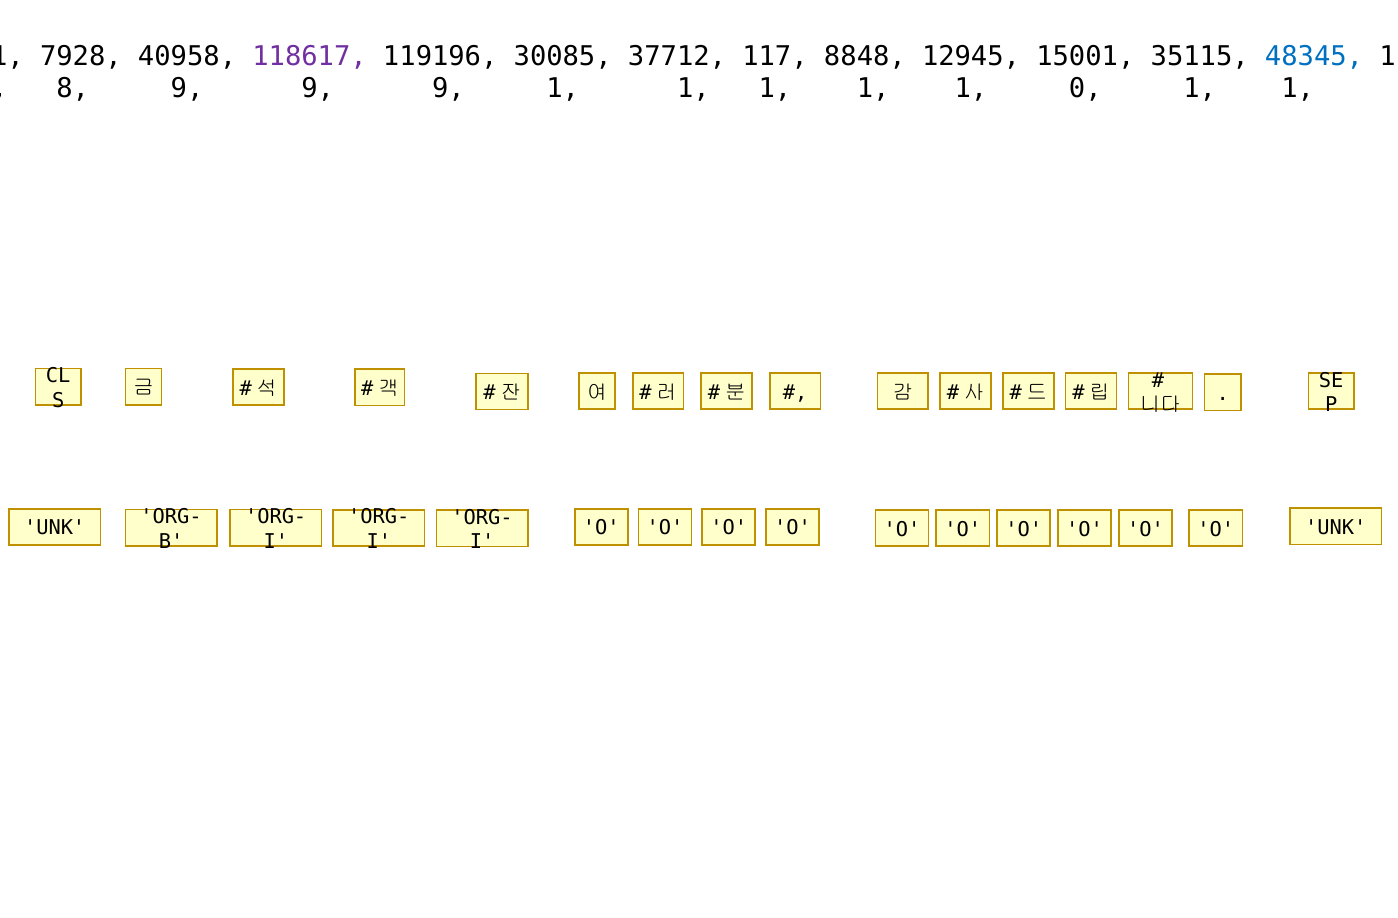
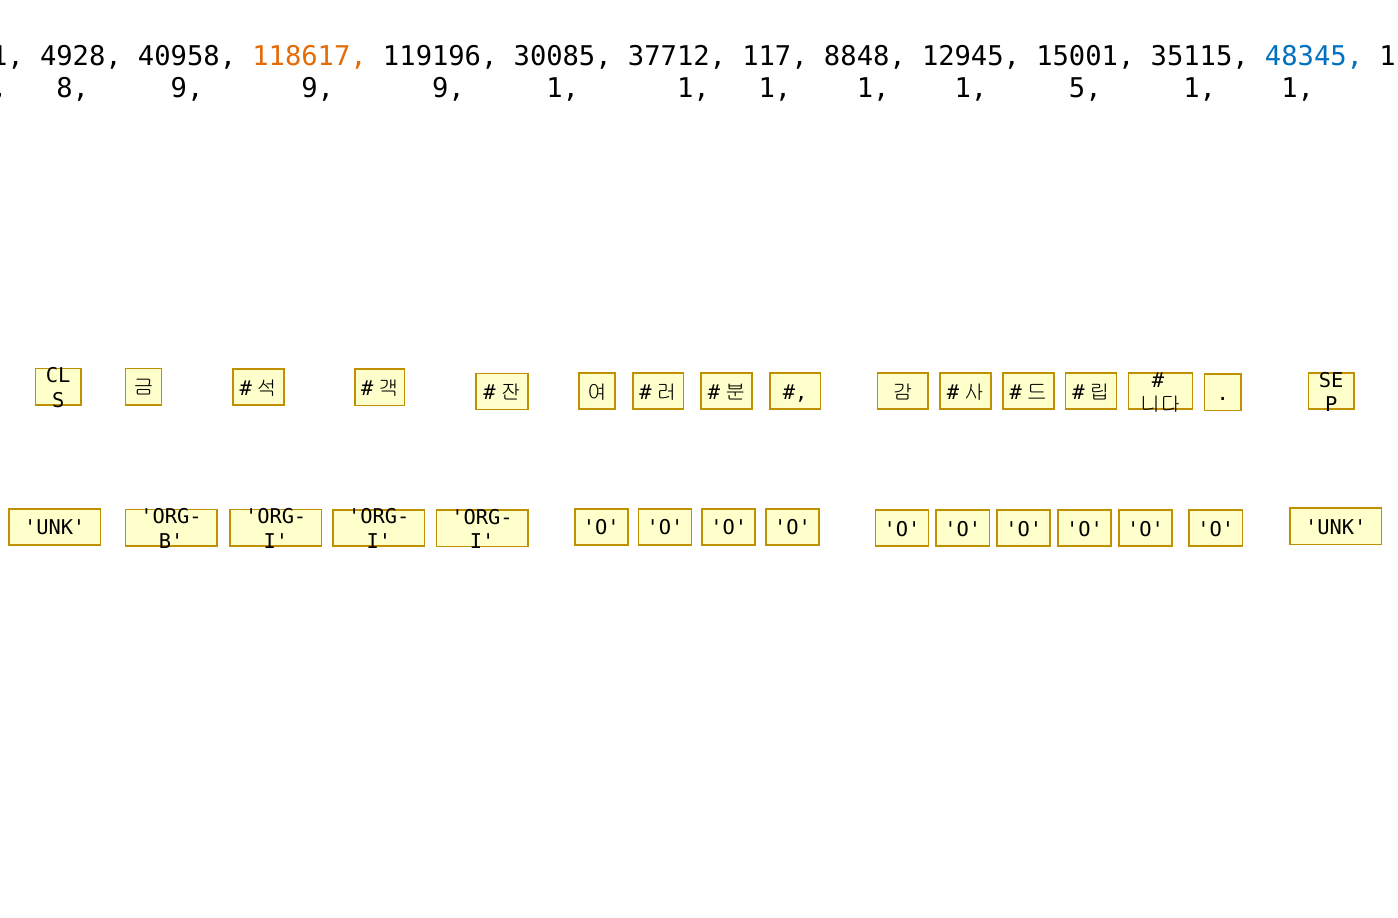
7928: 7928 -> 4928 (81, 56)
118617 colour: purple -> orange (310, 56)
0: 0 -> 5 (1085, 89)
